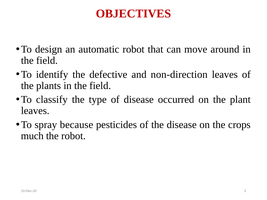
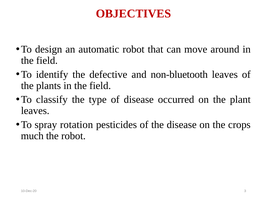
non-direction: non-direction -> non-bluetooth (179, 74)
because: because -> rotation (77, 125)
